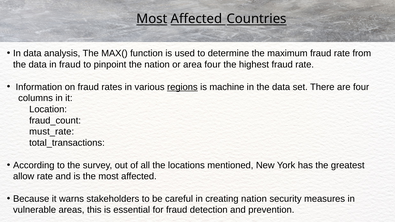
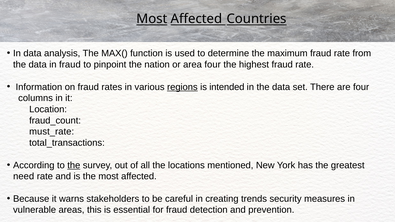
machine: machine -> intended (227, 87)
the underline: none -> present (74, 165)
allow: allow -> need (24, 177)
creating nation: nation -> trends (254, 199)
